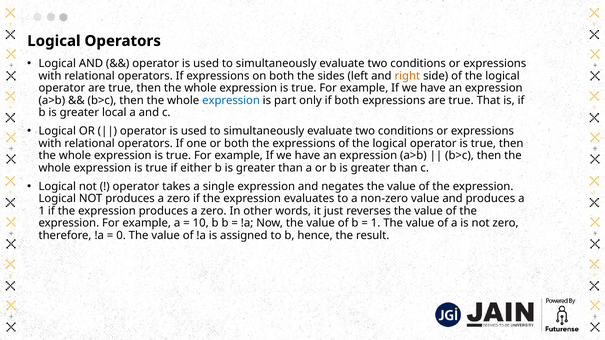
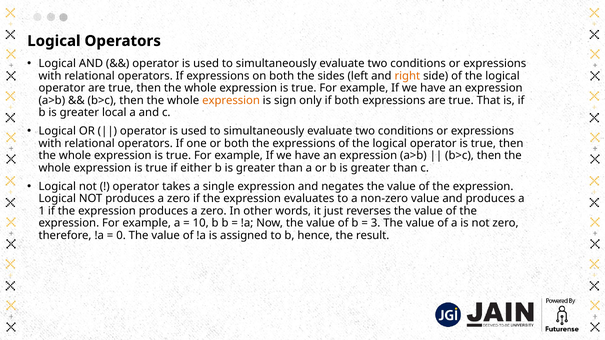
expression colour: blue -> orange (231, 100)
part: part -> sign (285, 100)
1: 1 -> 3 (376, 223)
